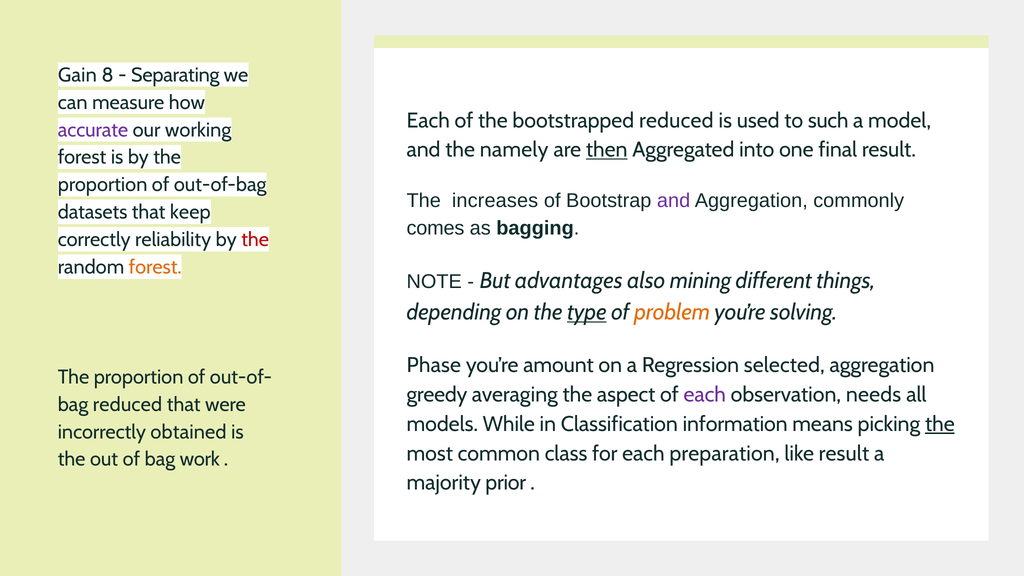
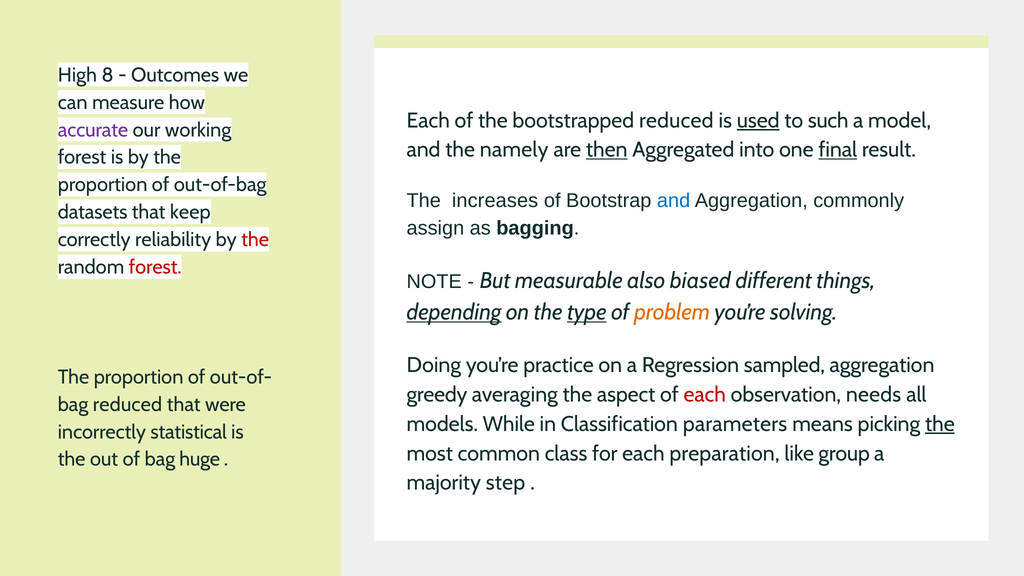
Gain: Gain -> High (77, 75)
Separating: Separating -> Outcomes (175, 75)
used underline: none -> present (758, 120)
final underline: none -> present (838, 150)
and colour: purple -> blue (674, 201)
comes: comes -> assign (435, 228)
forest colour: orange -> red (155, 267)
advantages: advantages -> measurable (569, 281)
mining: mining -> biased (700, 281)
depending underline: none -> present (454, 312)
Phase: Phase -> Doing (434, 365)
amount: amount -> practice (558, 365)
selected: selected -> sampled (784, 365)
each colour: purple -> red (705, 395)
information: information -> parameters (735, 424)
obtained: obtained -> statistical (189, 432)
like result: result -> group (844, 453)
work: work -> huge (200, 459)
prior: prior -> step (506, 483)
